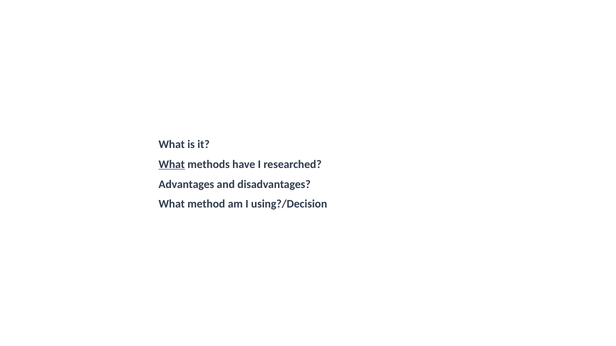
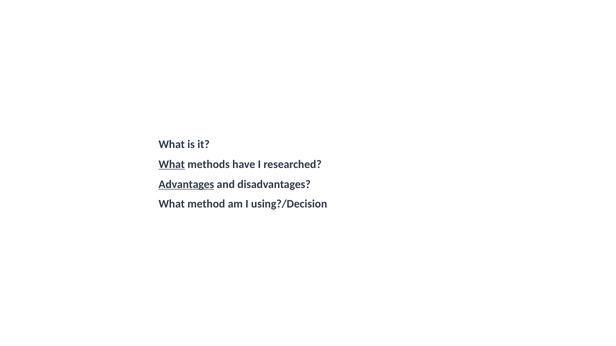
Advantages underline: none -> present (186, 184)
